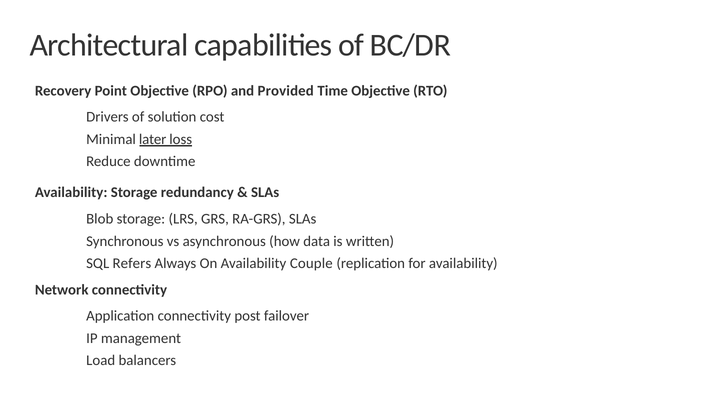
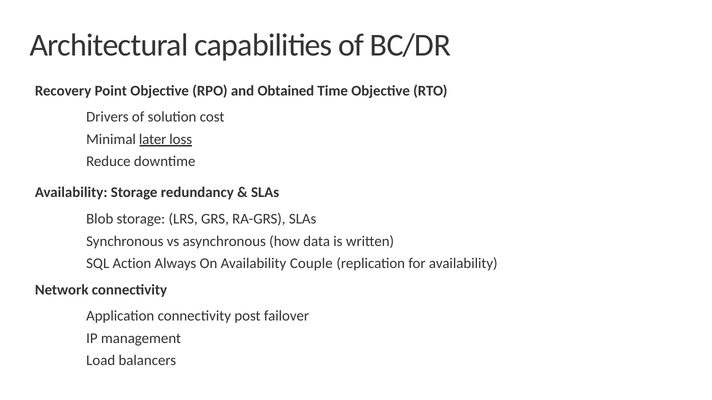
Provided: Provided -> Obtained (286, 91)
Refers: Refers -> Action (132, 264)
